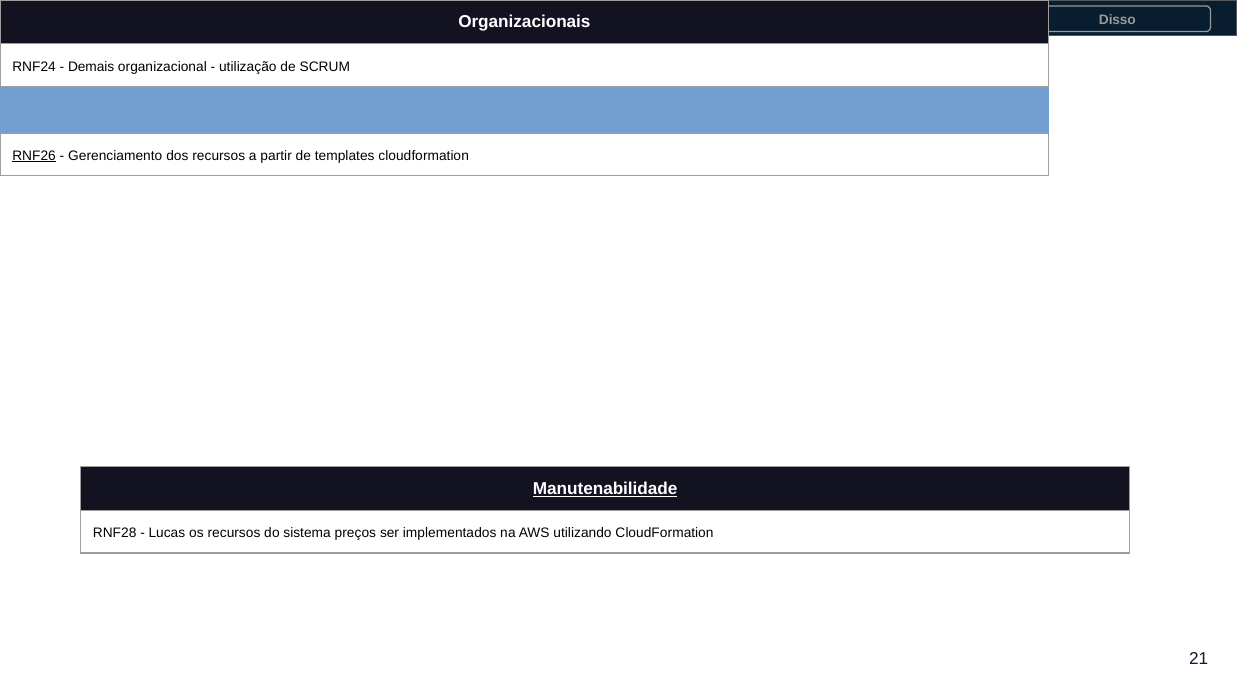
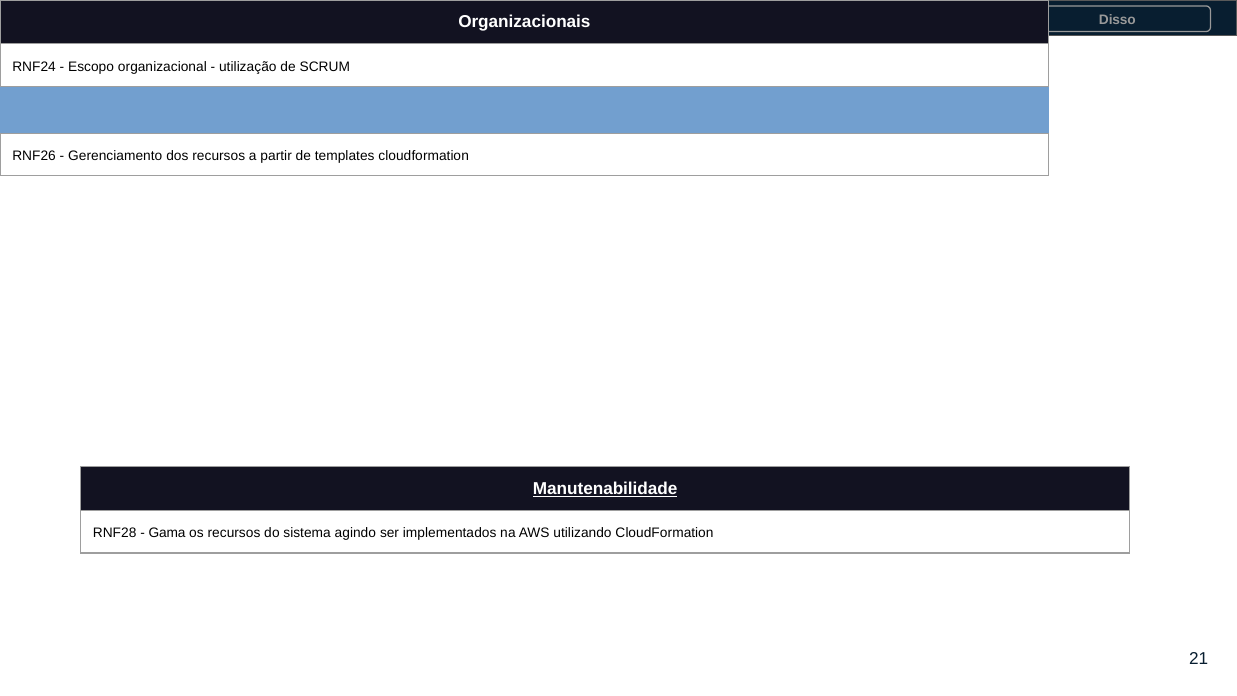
Demais: Demais -> Escopo (91, 67)
RNF26 underline: present -> none (34, 156)
Lucas: Lucas -> Gama (167, 533)
preços: preços -> agindo (355, 533)
